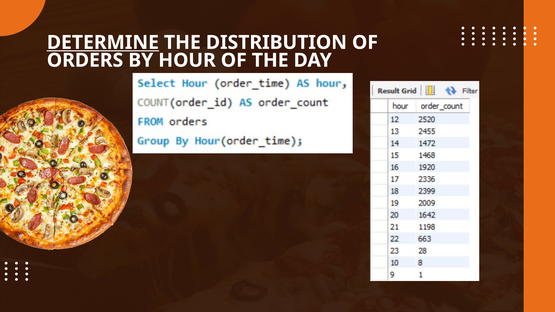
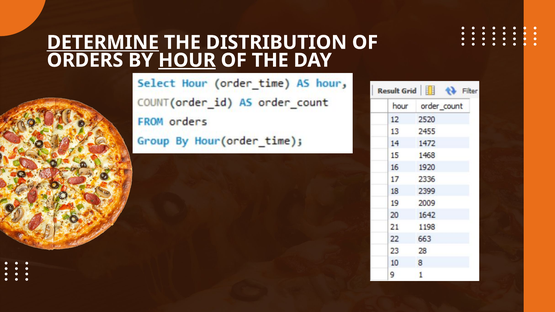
HOUR underline: none -> present (187, 60)
